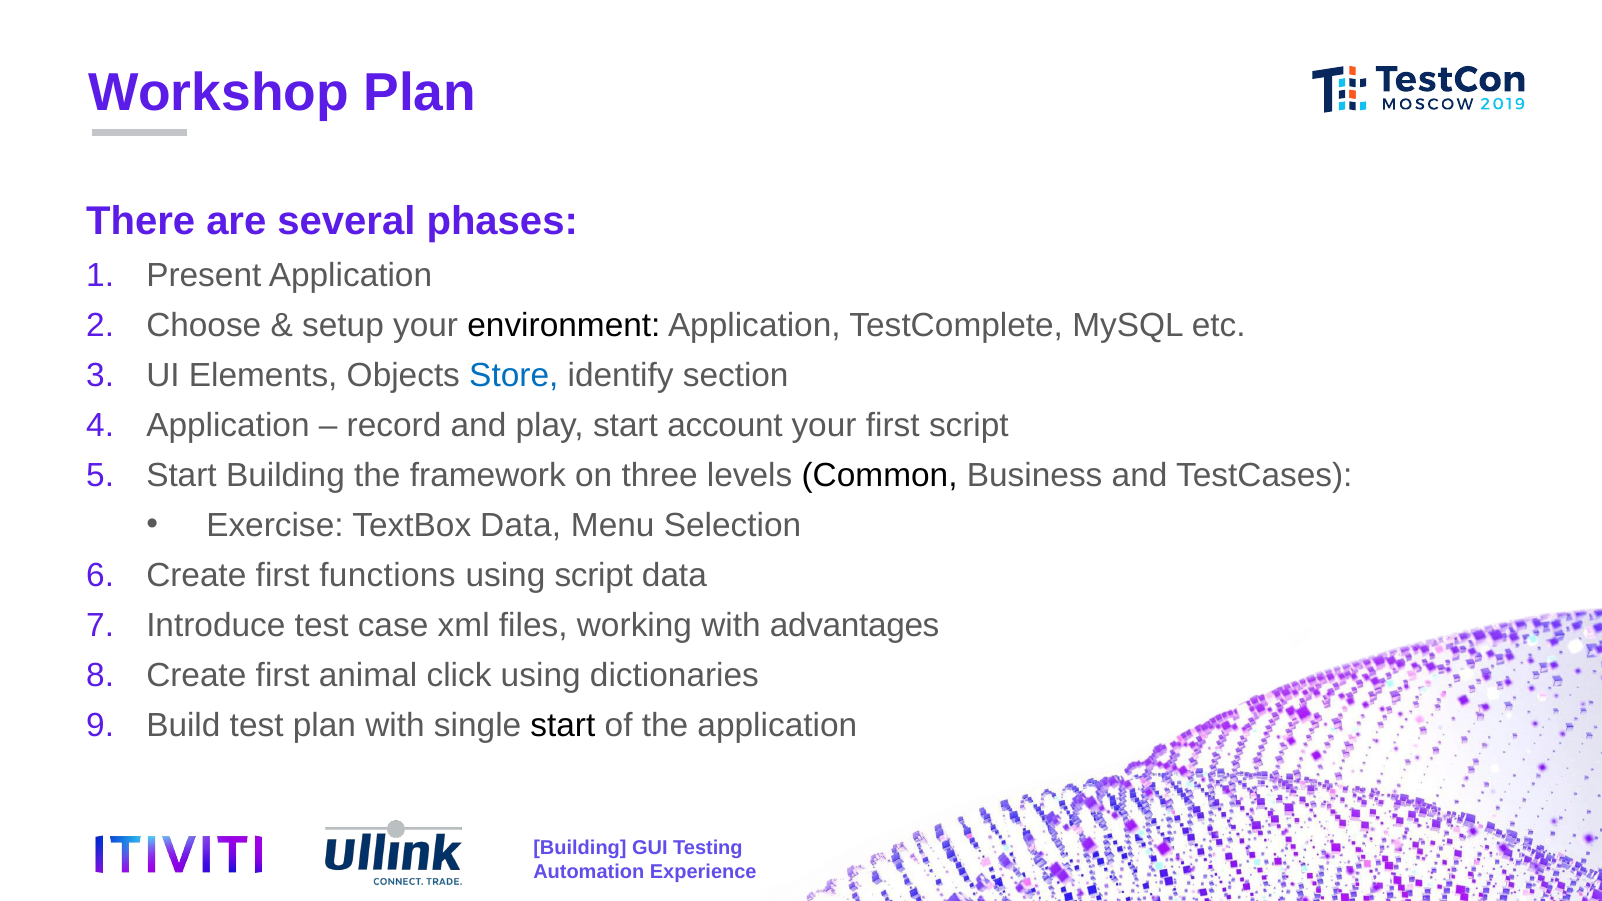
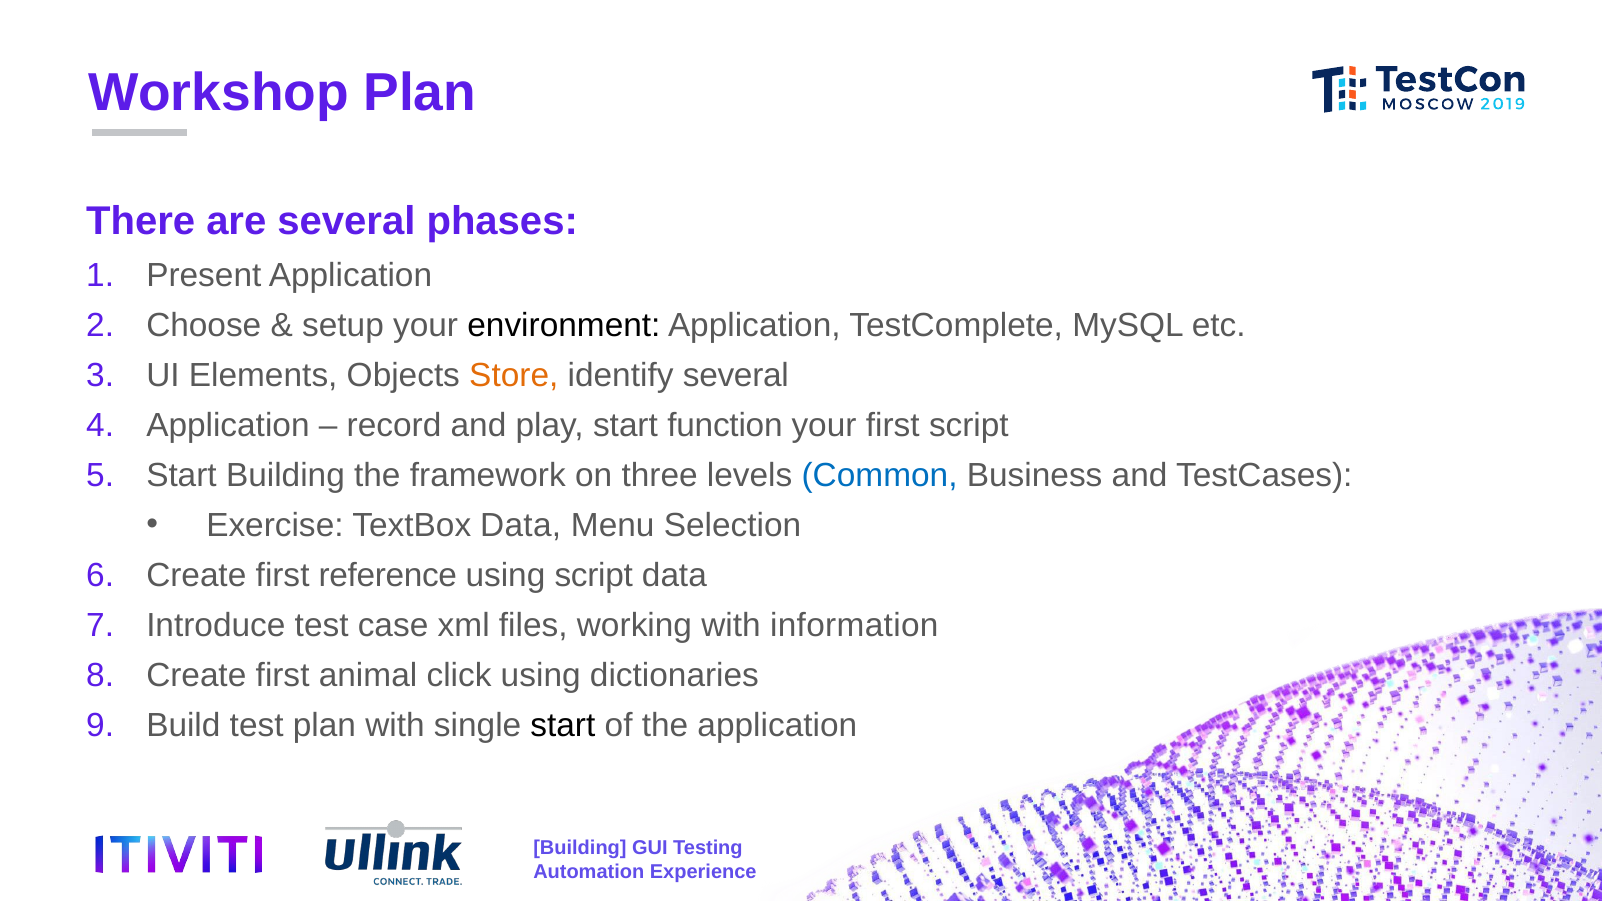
Store colour: blue -> orange (514, 375)
identify section: section -> several (736, 375)
account: account -> function (725, 425)
Common colour: black -> blue (880, 475)
functions: functions -> reference (388, 576)
advantages: advantages -> information (854, 626)
